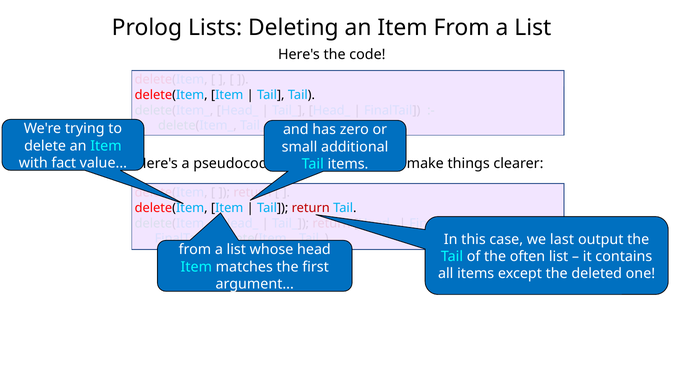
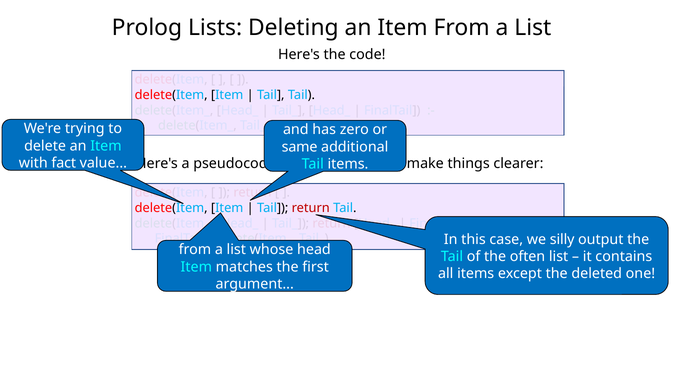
small: small -> same (300, 147)
last: last -> silly (562, 239)
